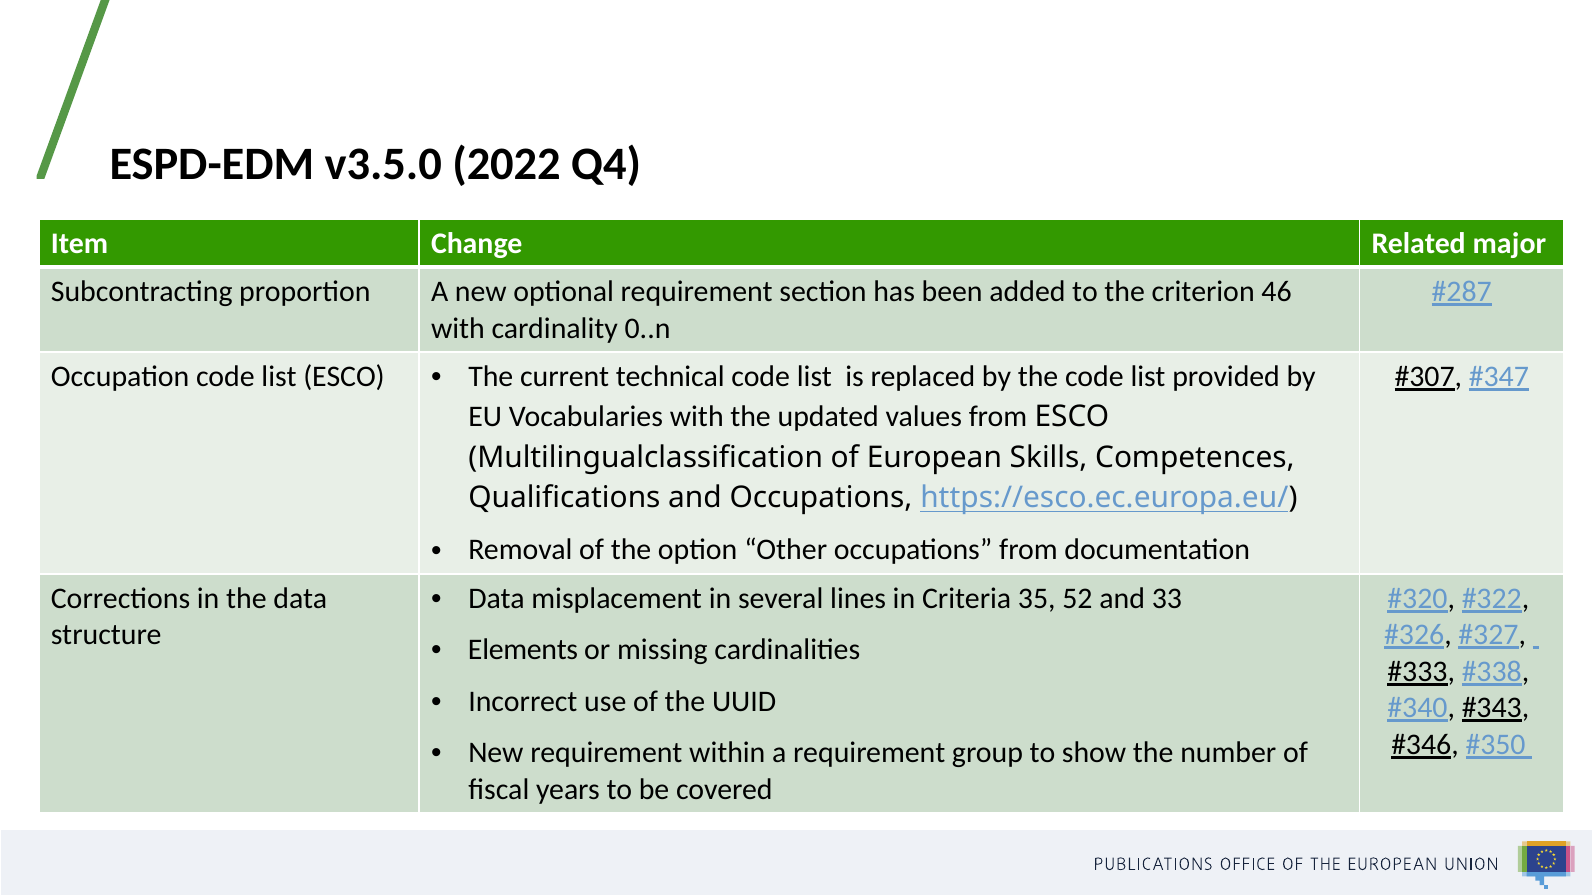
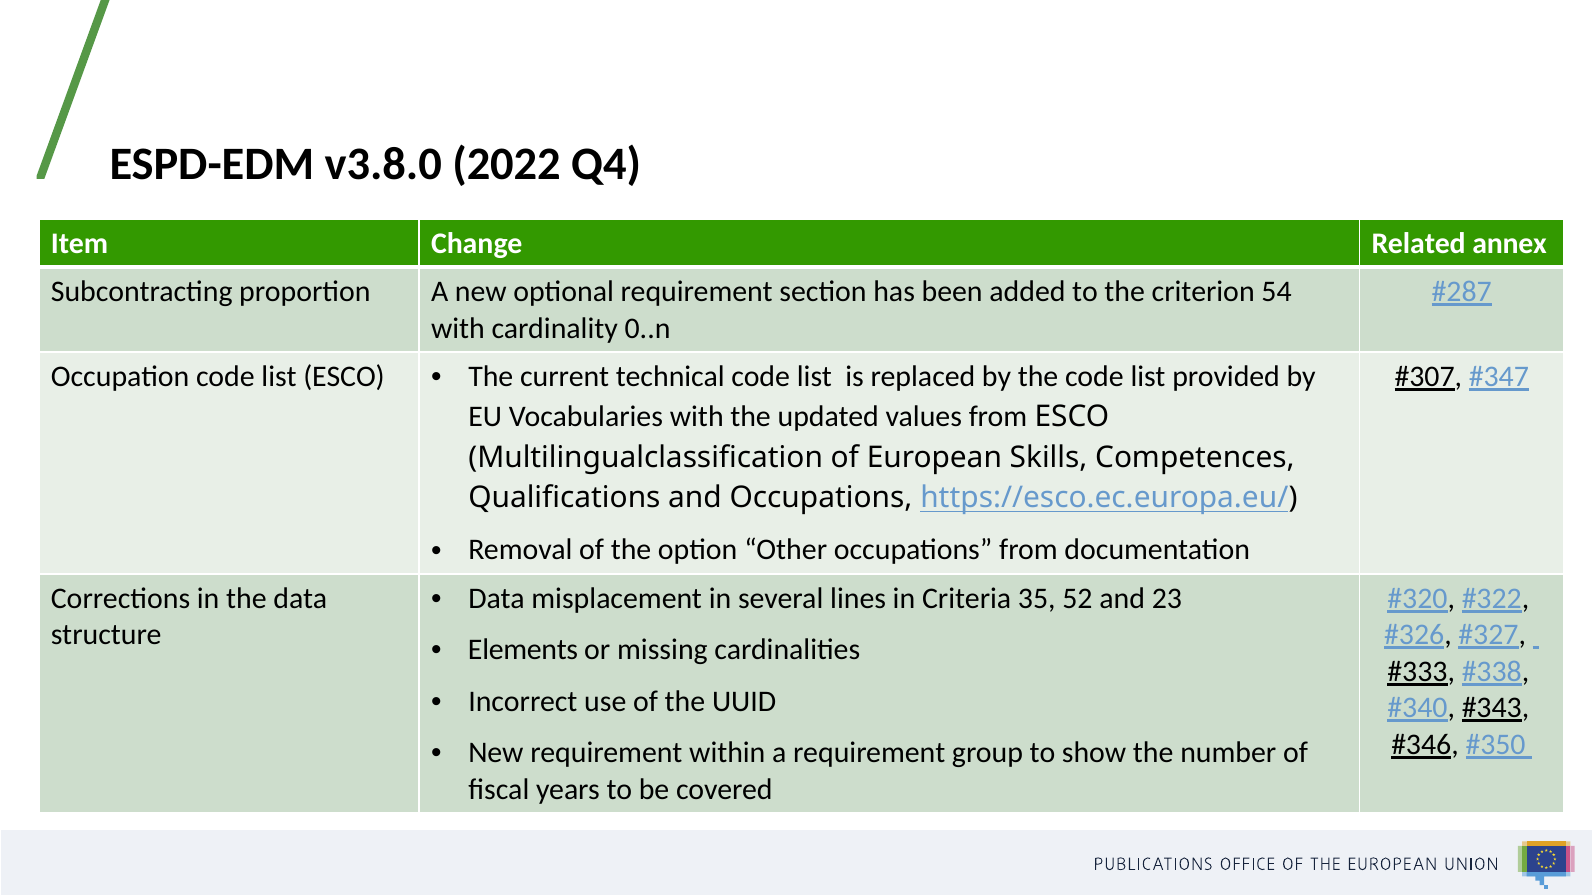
v3.5.0: v3.5.0 -> v3.8.0 (383, 164)
major: major -> annex (1510, 243)
46: 46 -> 54 (1277, 292)
33: 33 -> 23 (1167, 599)
